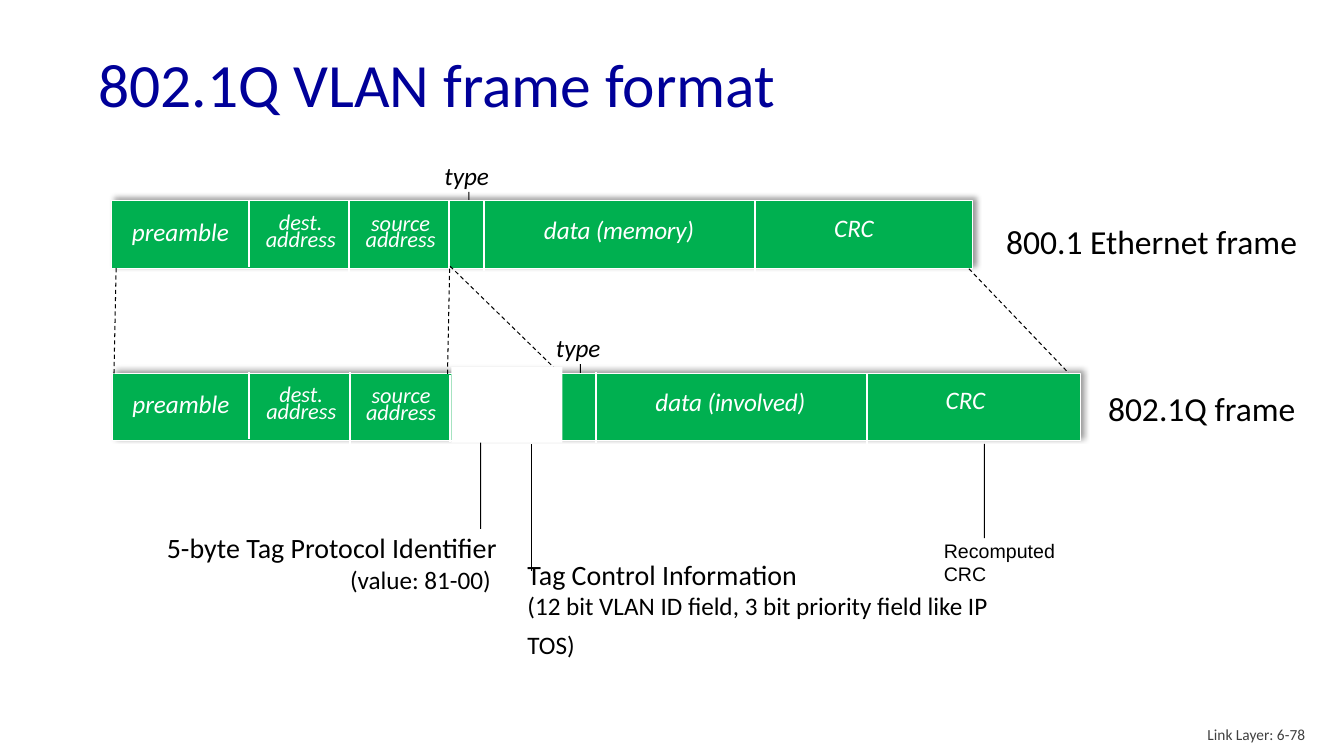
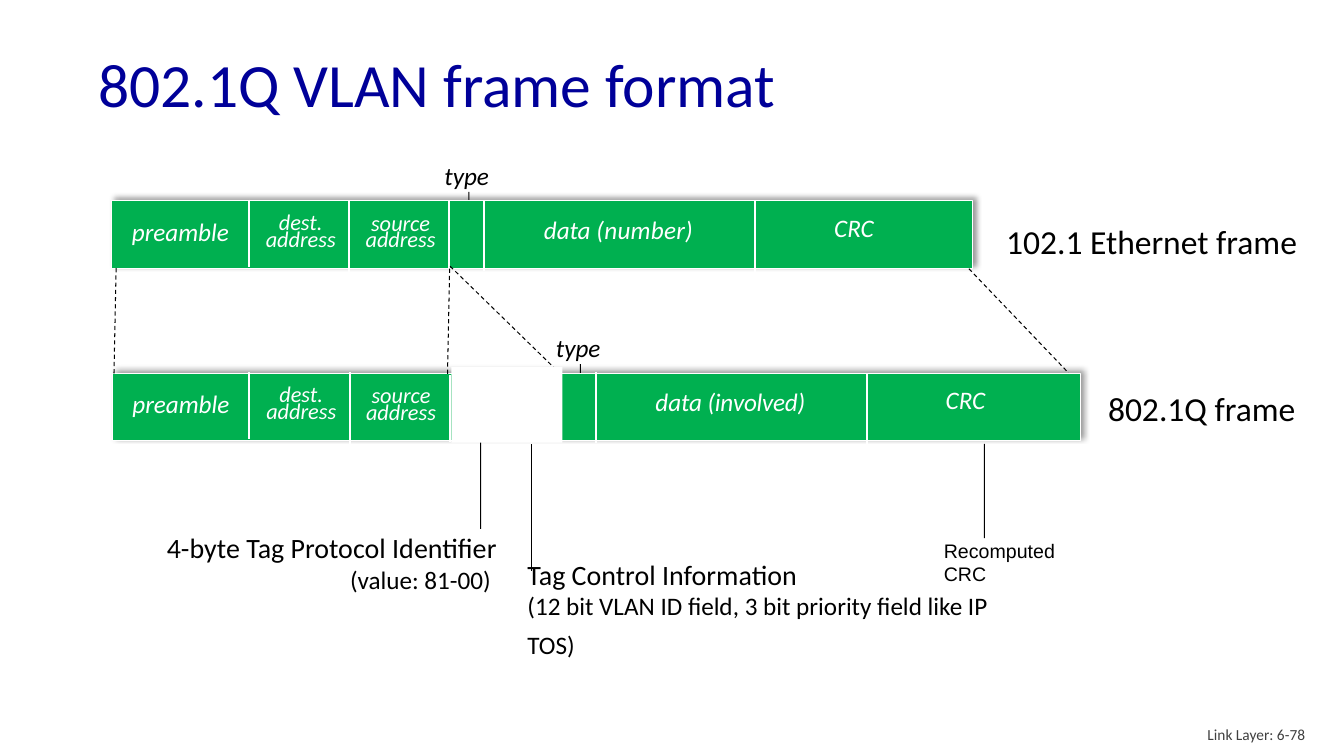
800.1: 800.1 -> 102.1 (1044, 243)
memory: memory -> number (645, 231)
5-byte: 5-byte -> 4-byte (203, 549)
